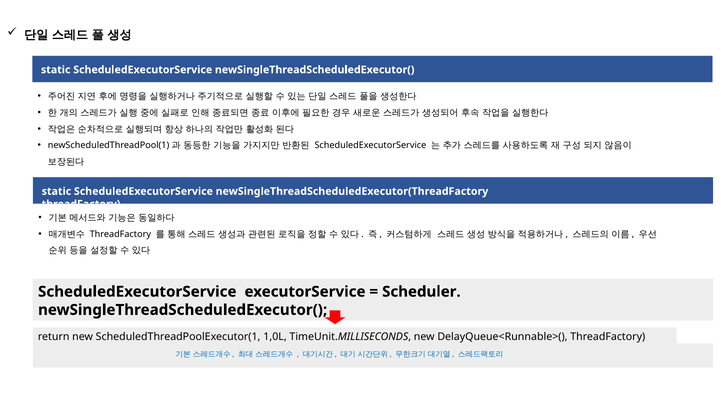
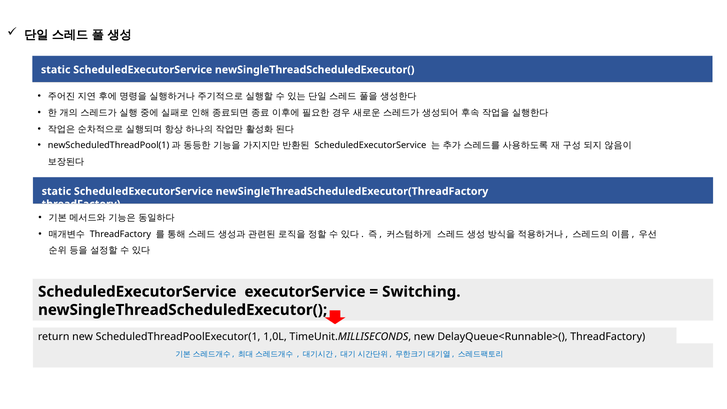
Scheduler: Scheduler -> Switching (421, 292)
